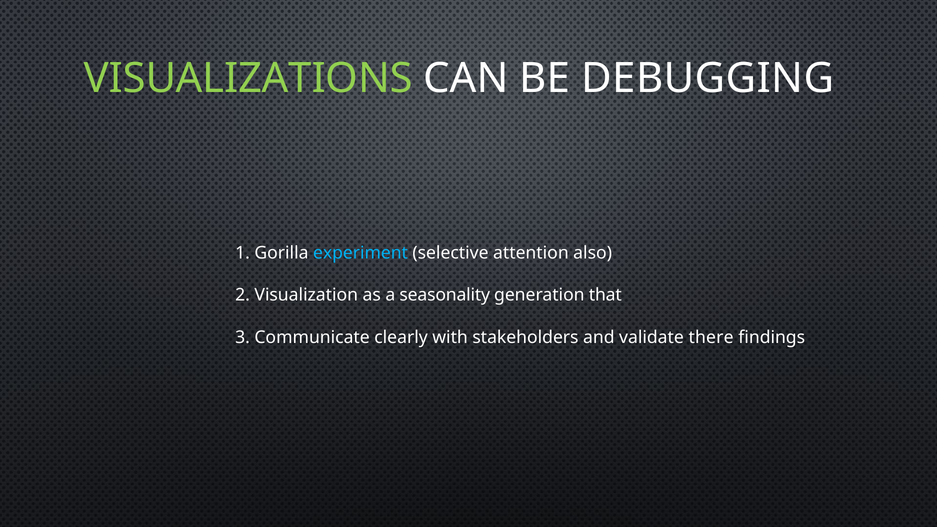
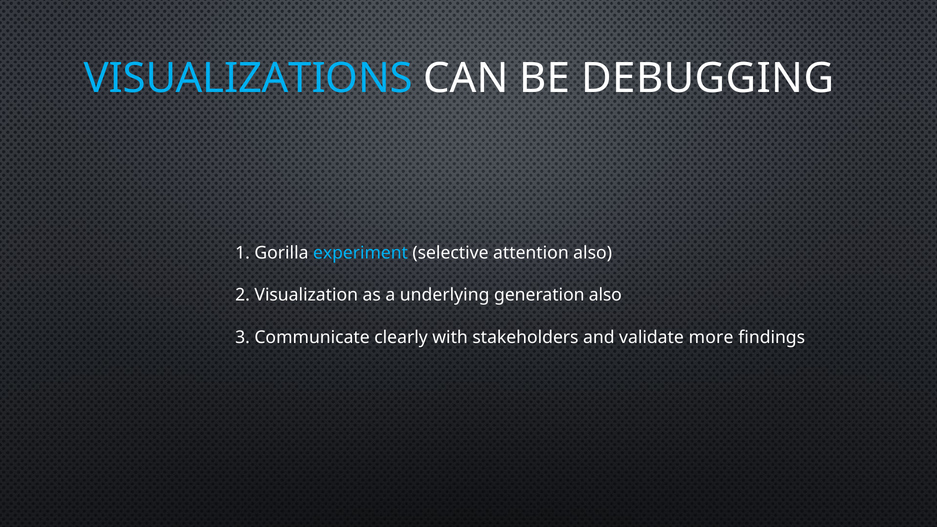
VISUALIZATIONS colour: light green -> light blue (248, 78)
seasonality: seasonality -> underlying (445, 295)
generation that: that -> also (605, 295)
there: there -> more (711, 337)
